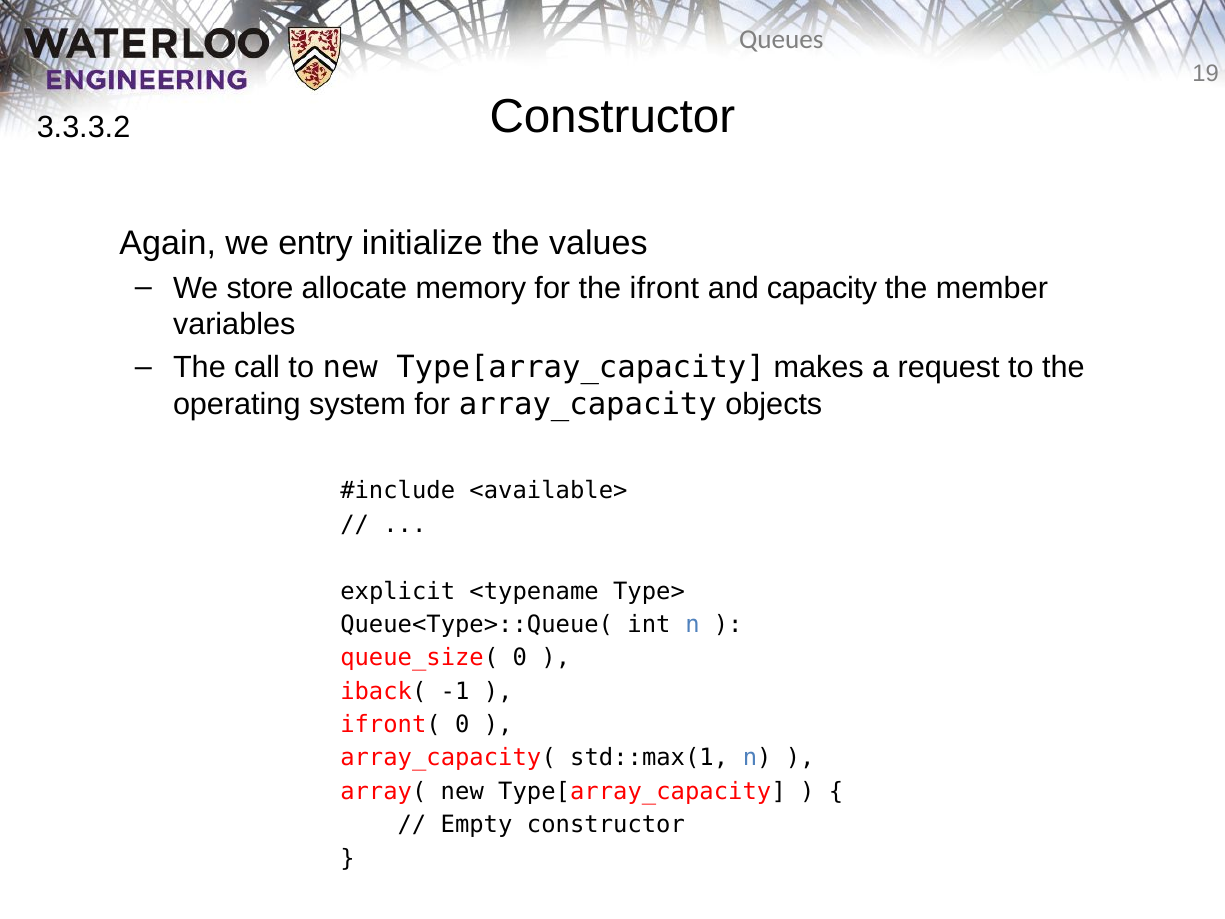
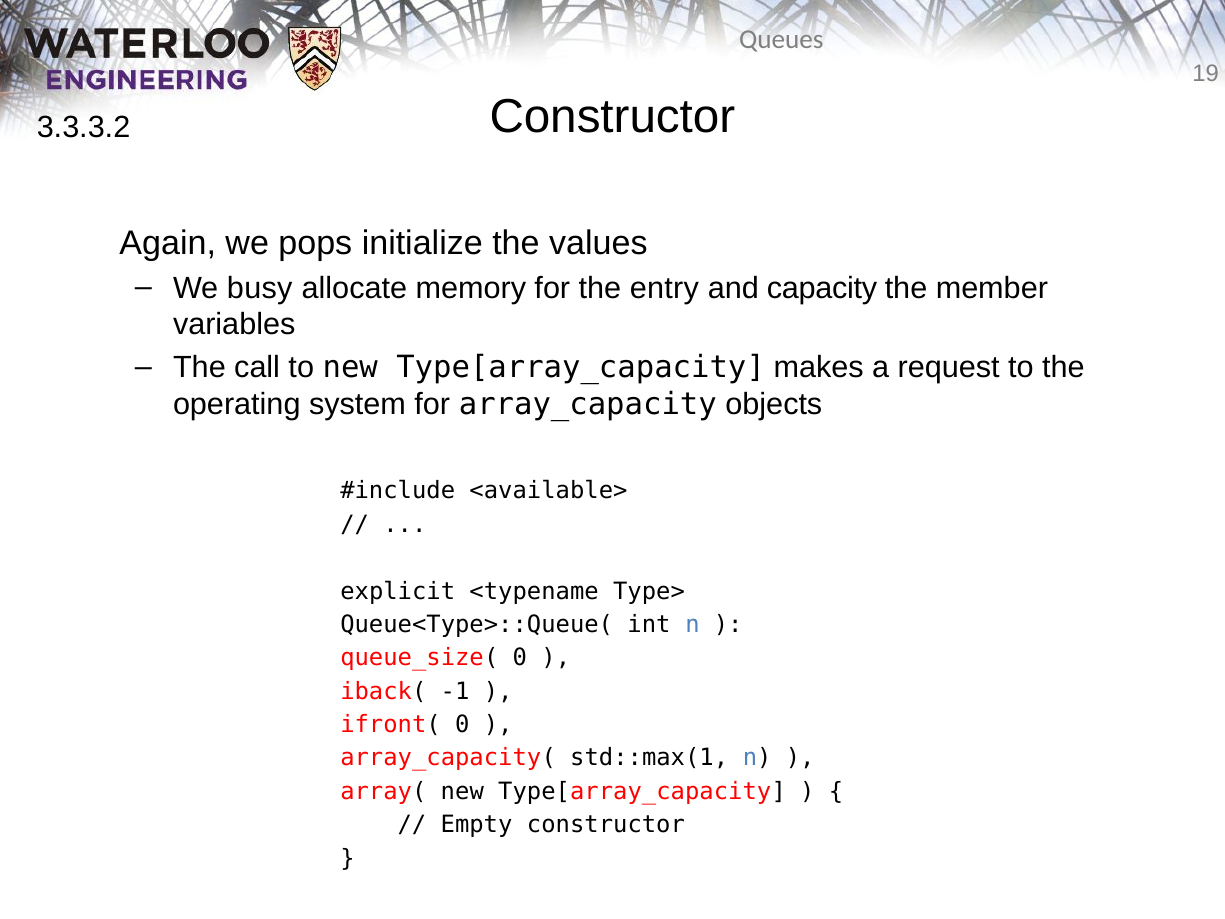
entry: entry -> pops (315, 243)
store: store -> busy (260, 288)
ifront: ifront -> entry (664, 288)
